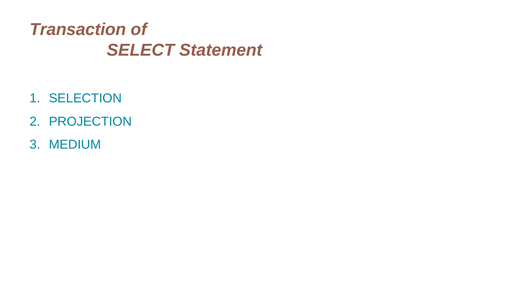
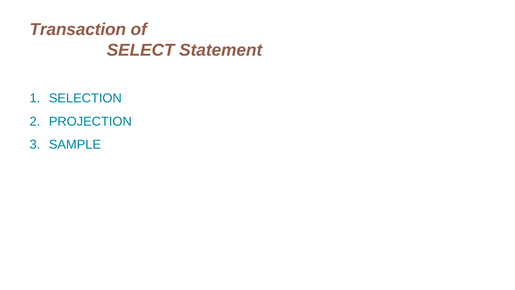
MEDIUM: MEDIUM -> SAMPLE (75, 145)
